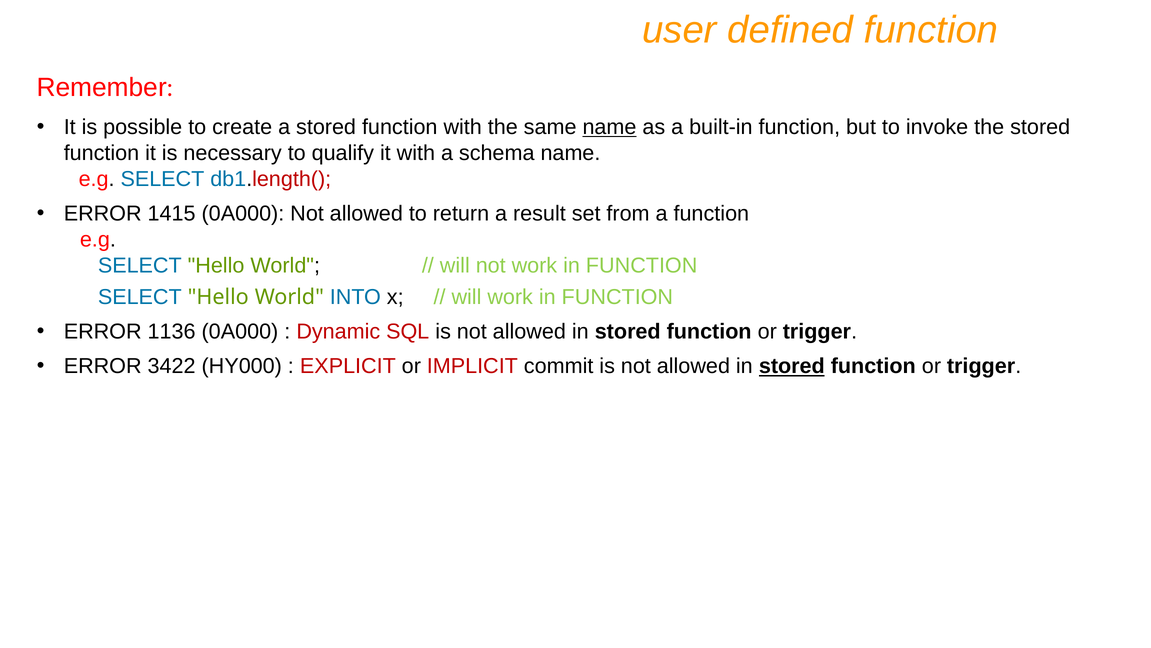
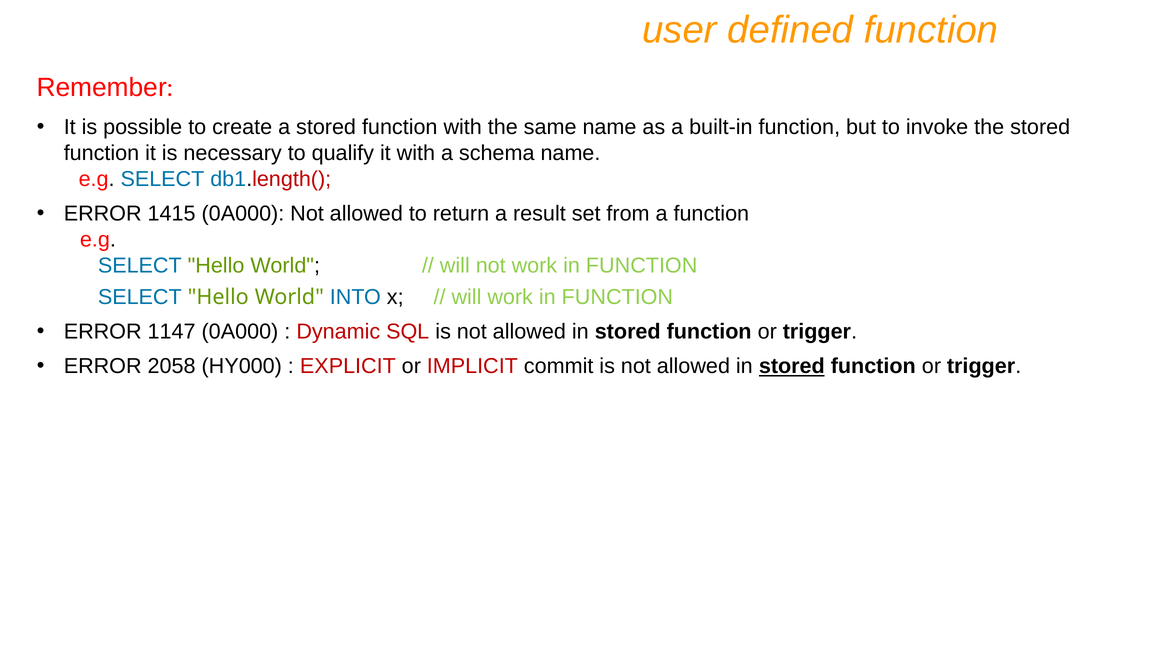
name underline: present -> none (609, 127)
1136: 1136 -> 1147 (172, 331)
3422: 3422 -> 2058 (172, 366)
